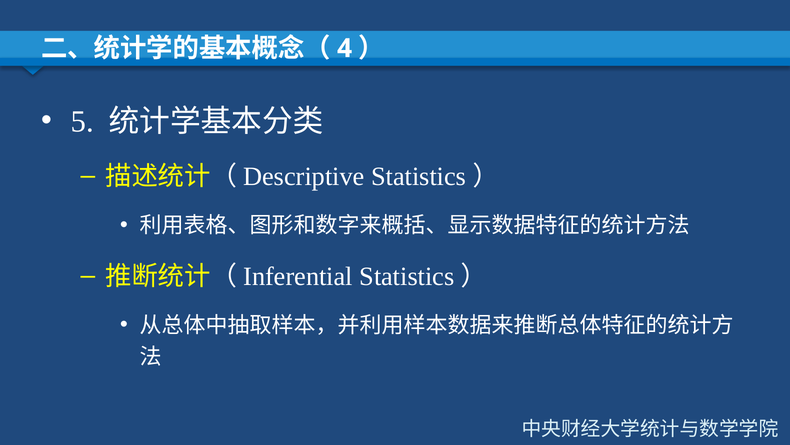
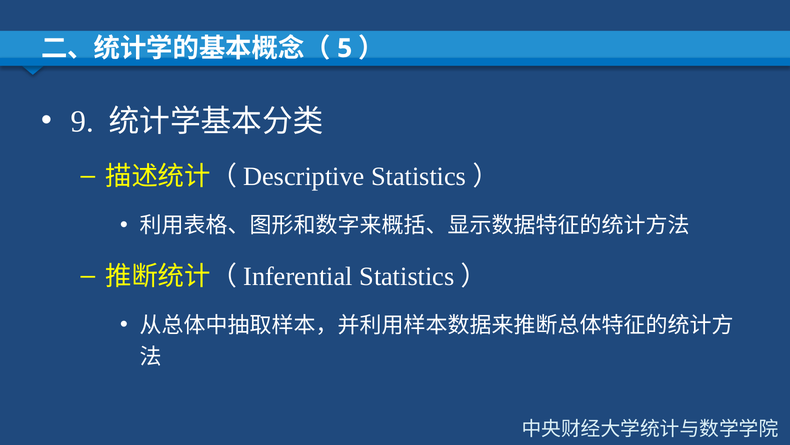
4: 4 -> 5 (345, 48)
5: 5 -> 9 (82, 121)
